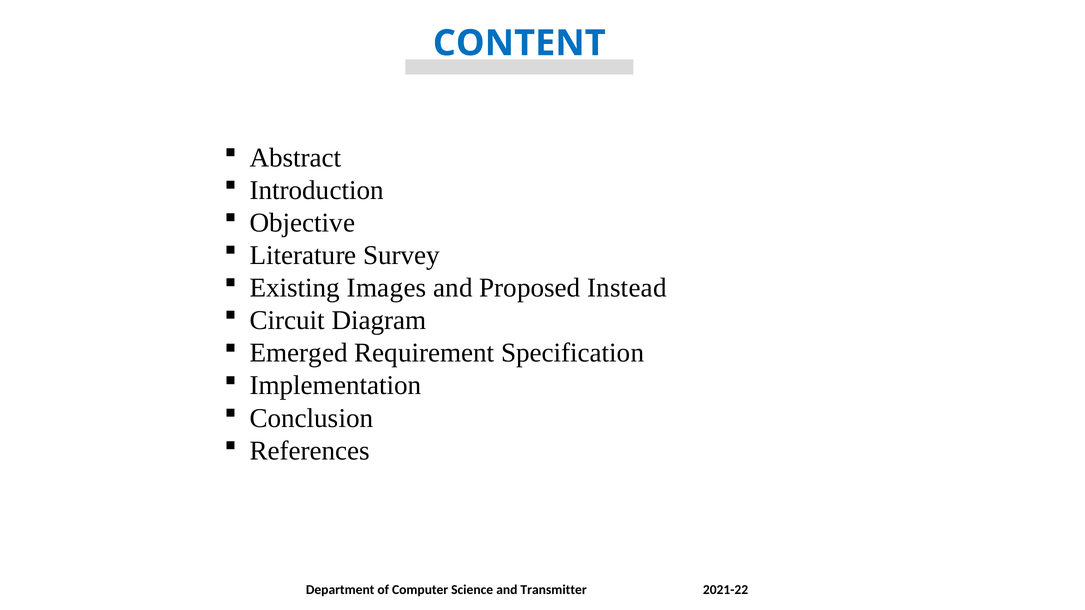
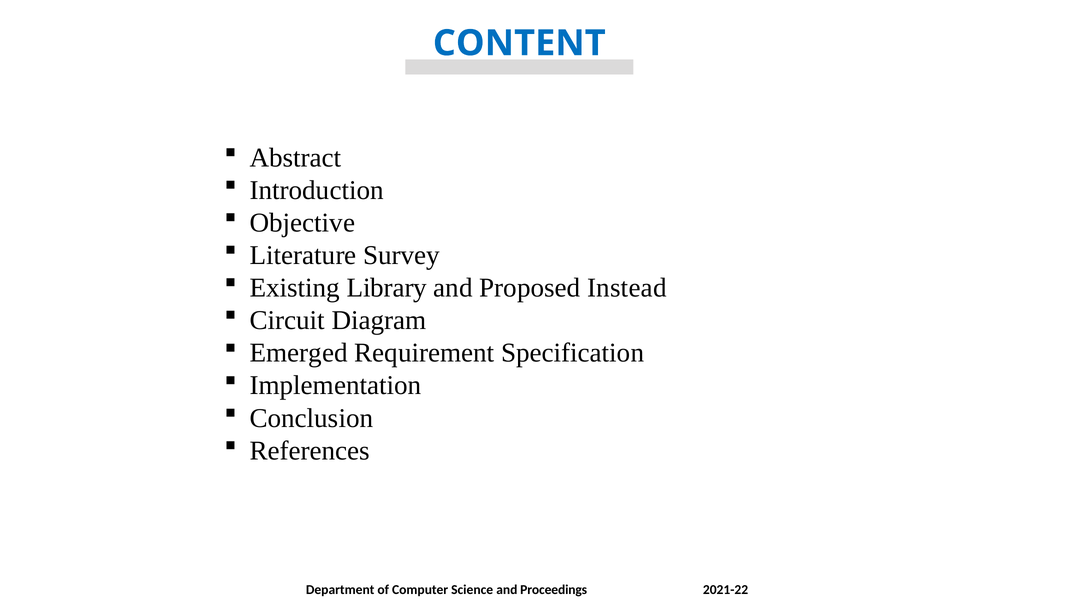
Images: Images -> Library (387, 288)
Transmitter: Transmitter -> Proceedings (554, 590)
